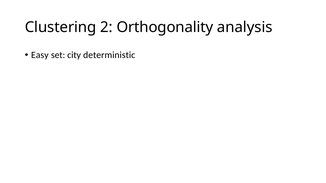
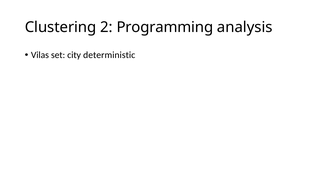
Orthogonality: Orthogonality -> Programming (165, 27)
Easy: Easy -> Vilas (40, 55)
